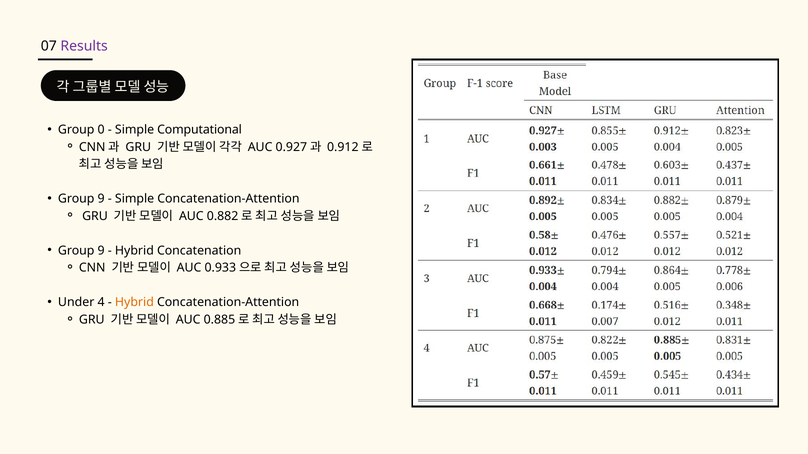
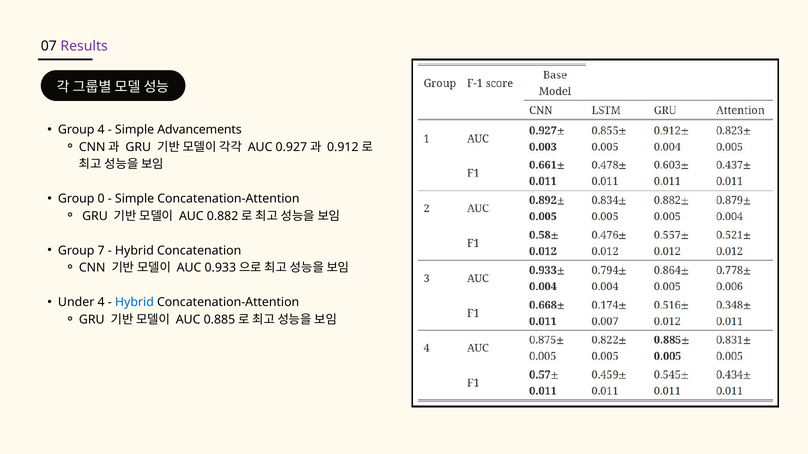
Group 0: 0 -> 4 (101, 130)
Computational: Computational -> Advancements (200, 130)
9: 9 -> 0 (101, 199)
9: 9 -> 7 (101, 251)
Hybrid colour: orange -> blue (134, 303)
